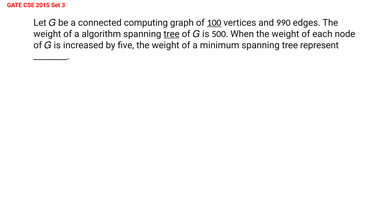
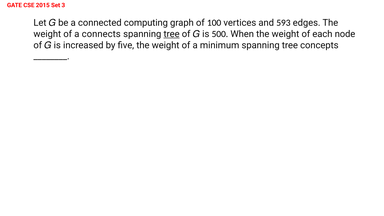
100 underline: present -> none (214, 23)
990: 990 -> 593 (283, 23)
algorithm: algorithm -> connects (101, 34)
represent: represent -> concepts (319, 45)
